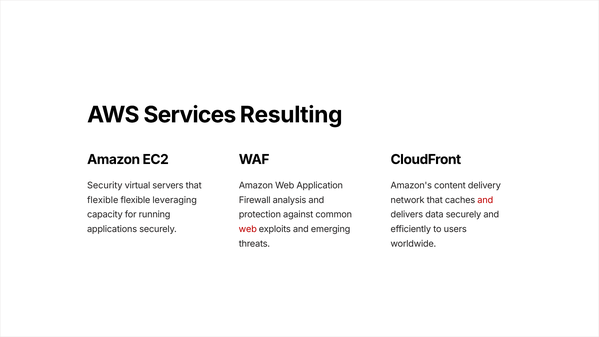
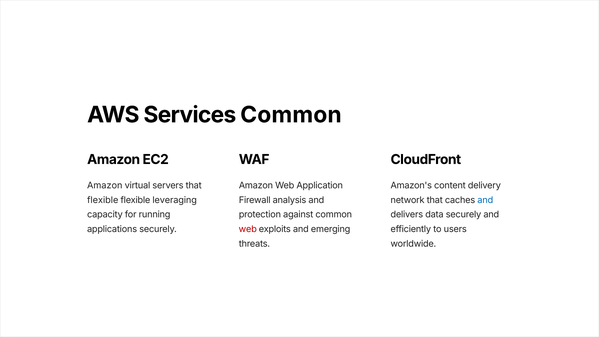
Services Resulting: Resulting -> Common (291, 115)
Security: Security -> Amazon (105, 186)
and colour: red -> blue (485, 200)
